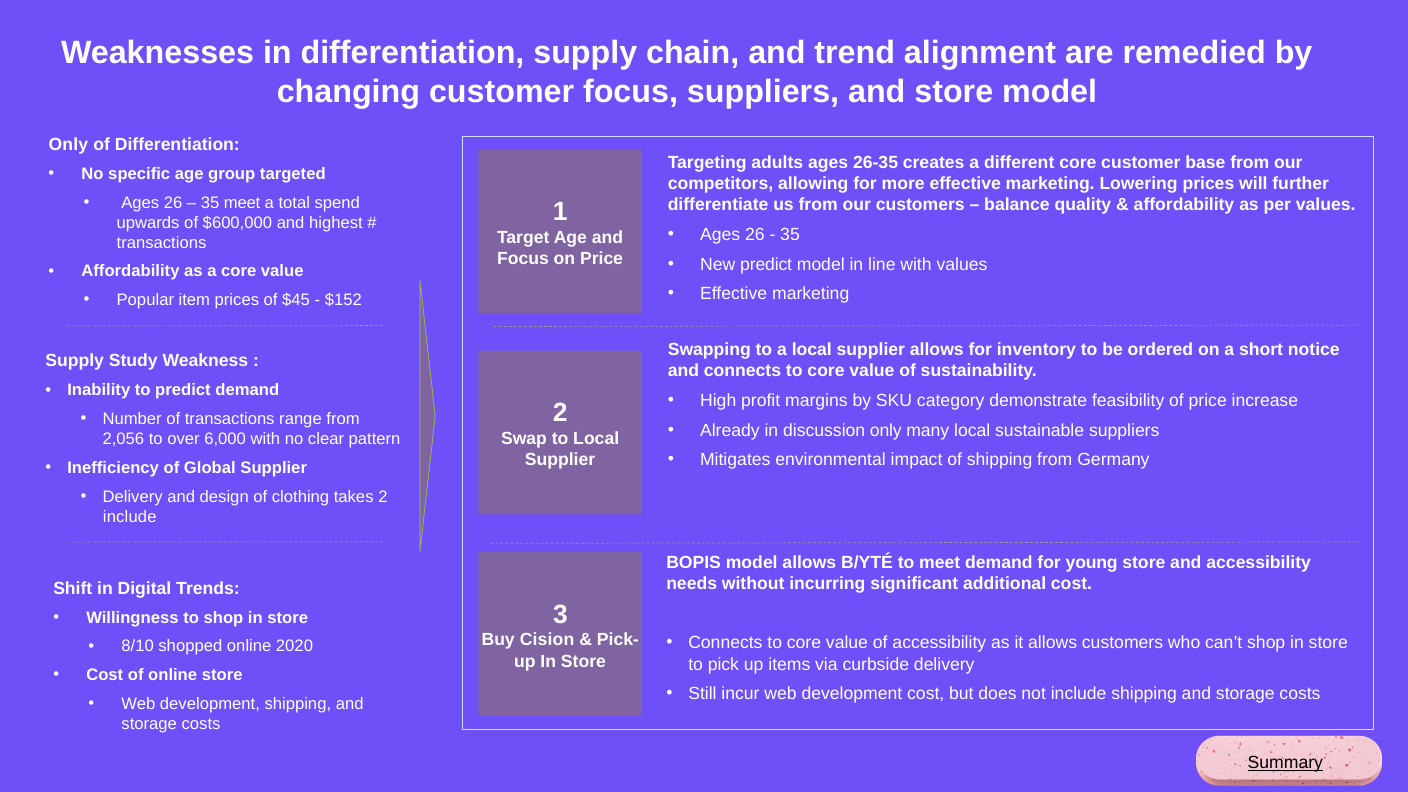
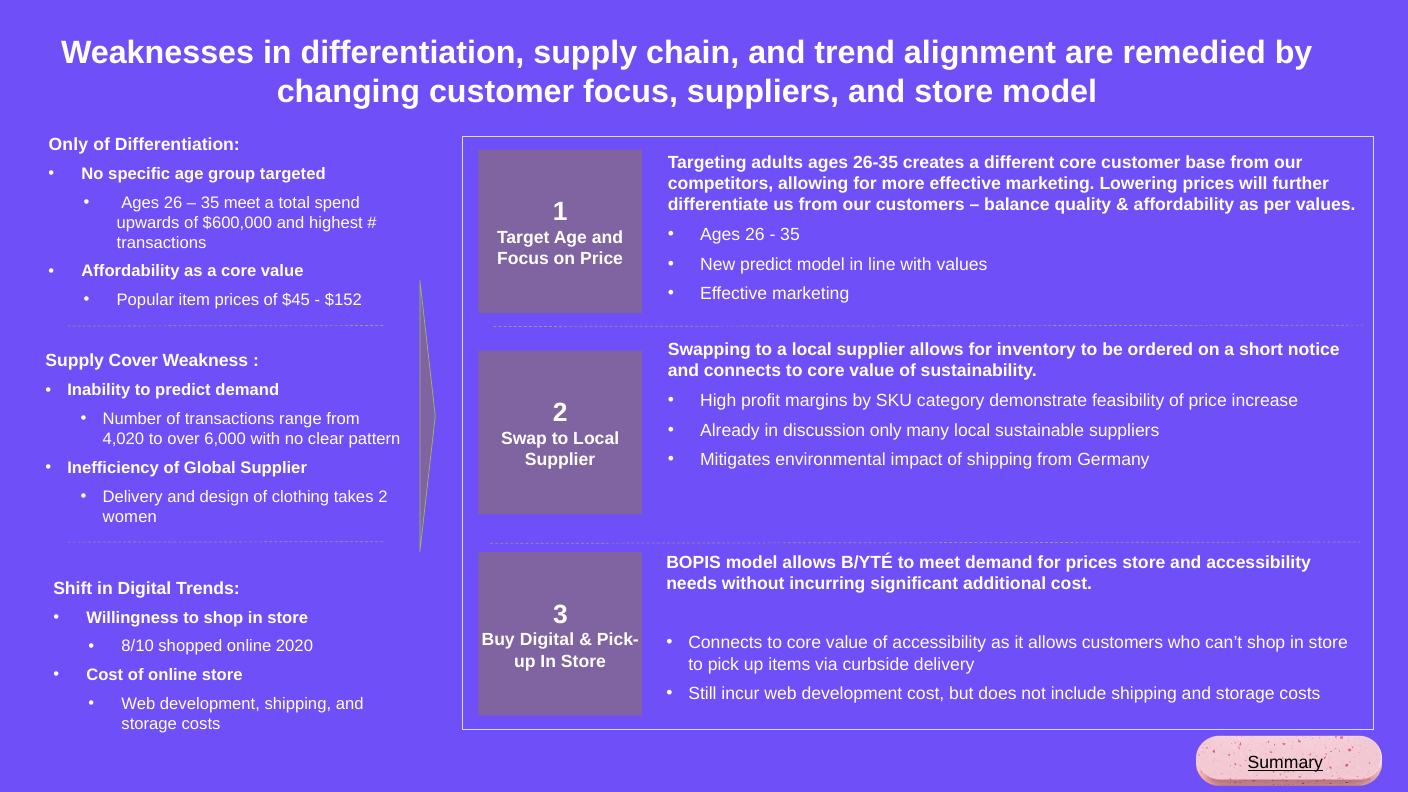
Study: Study -> Cover (133, 361)
2,056: 2,056 -> 4,020 (123, 439)
include: include -> women (130, 517)
for young: young -> prices (1092, 563)
Buy Cision: Cision -> Digital (547, 640)
